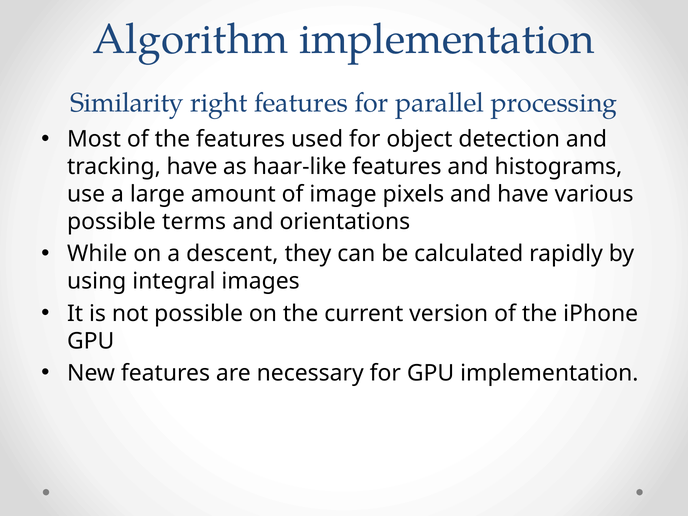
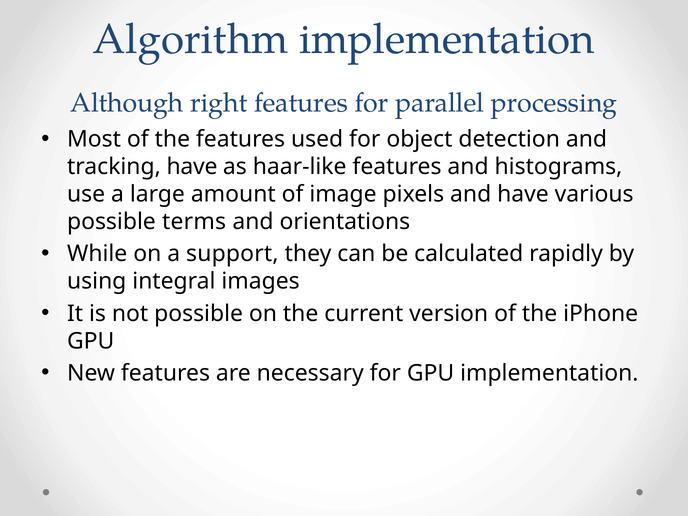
Similarity: Similarity -> Although (127, 103)
descent: descent -> support (232, 254)
